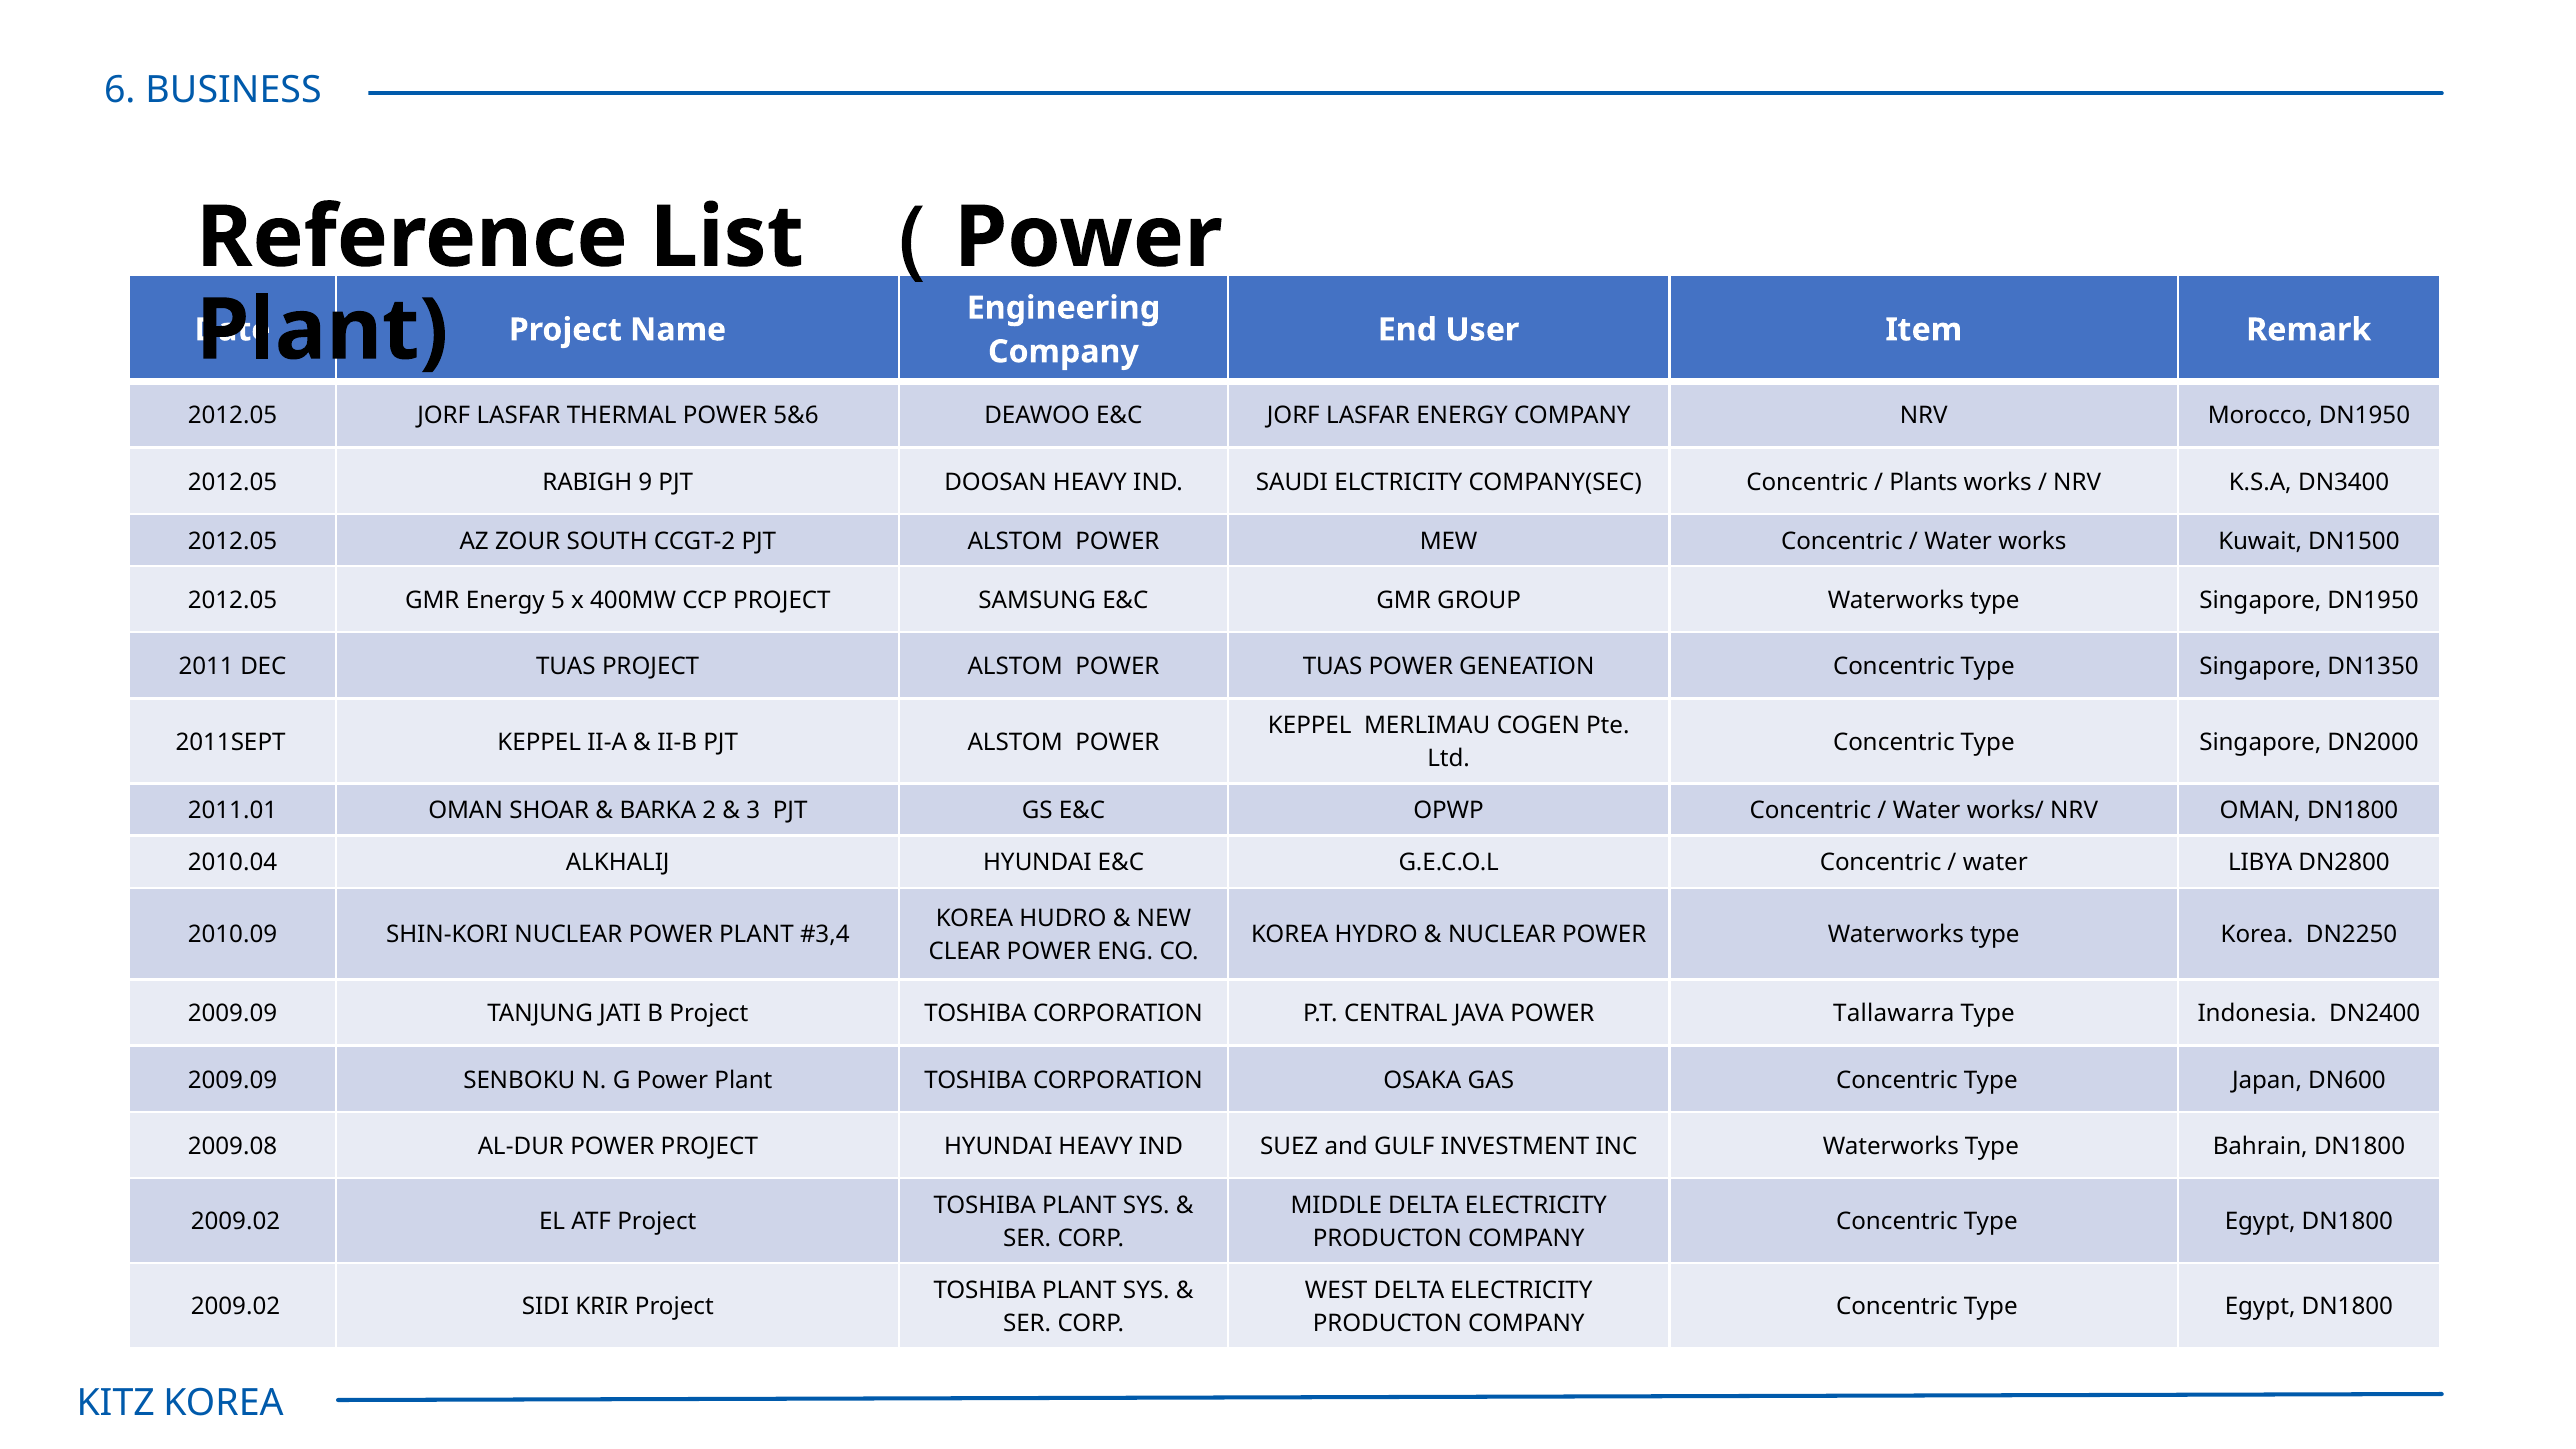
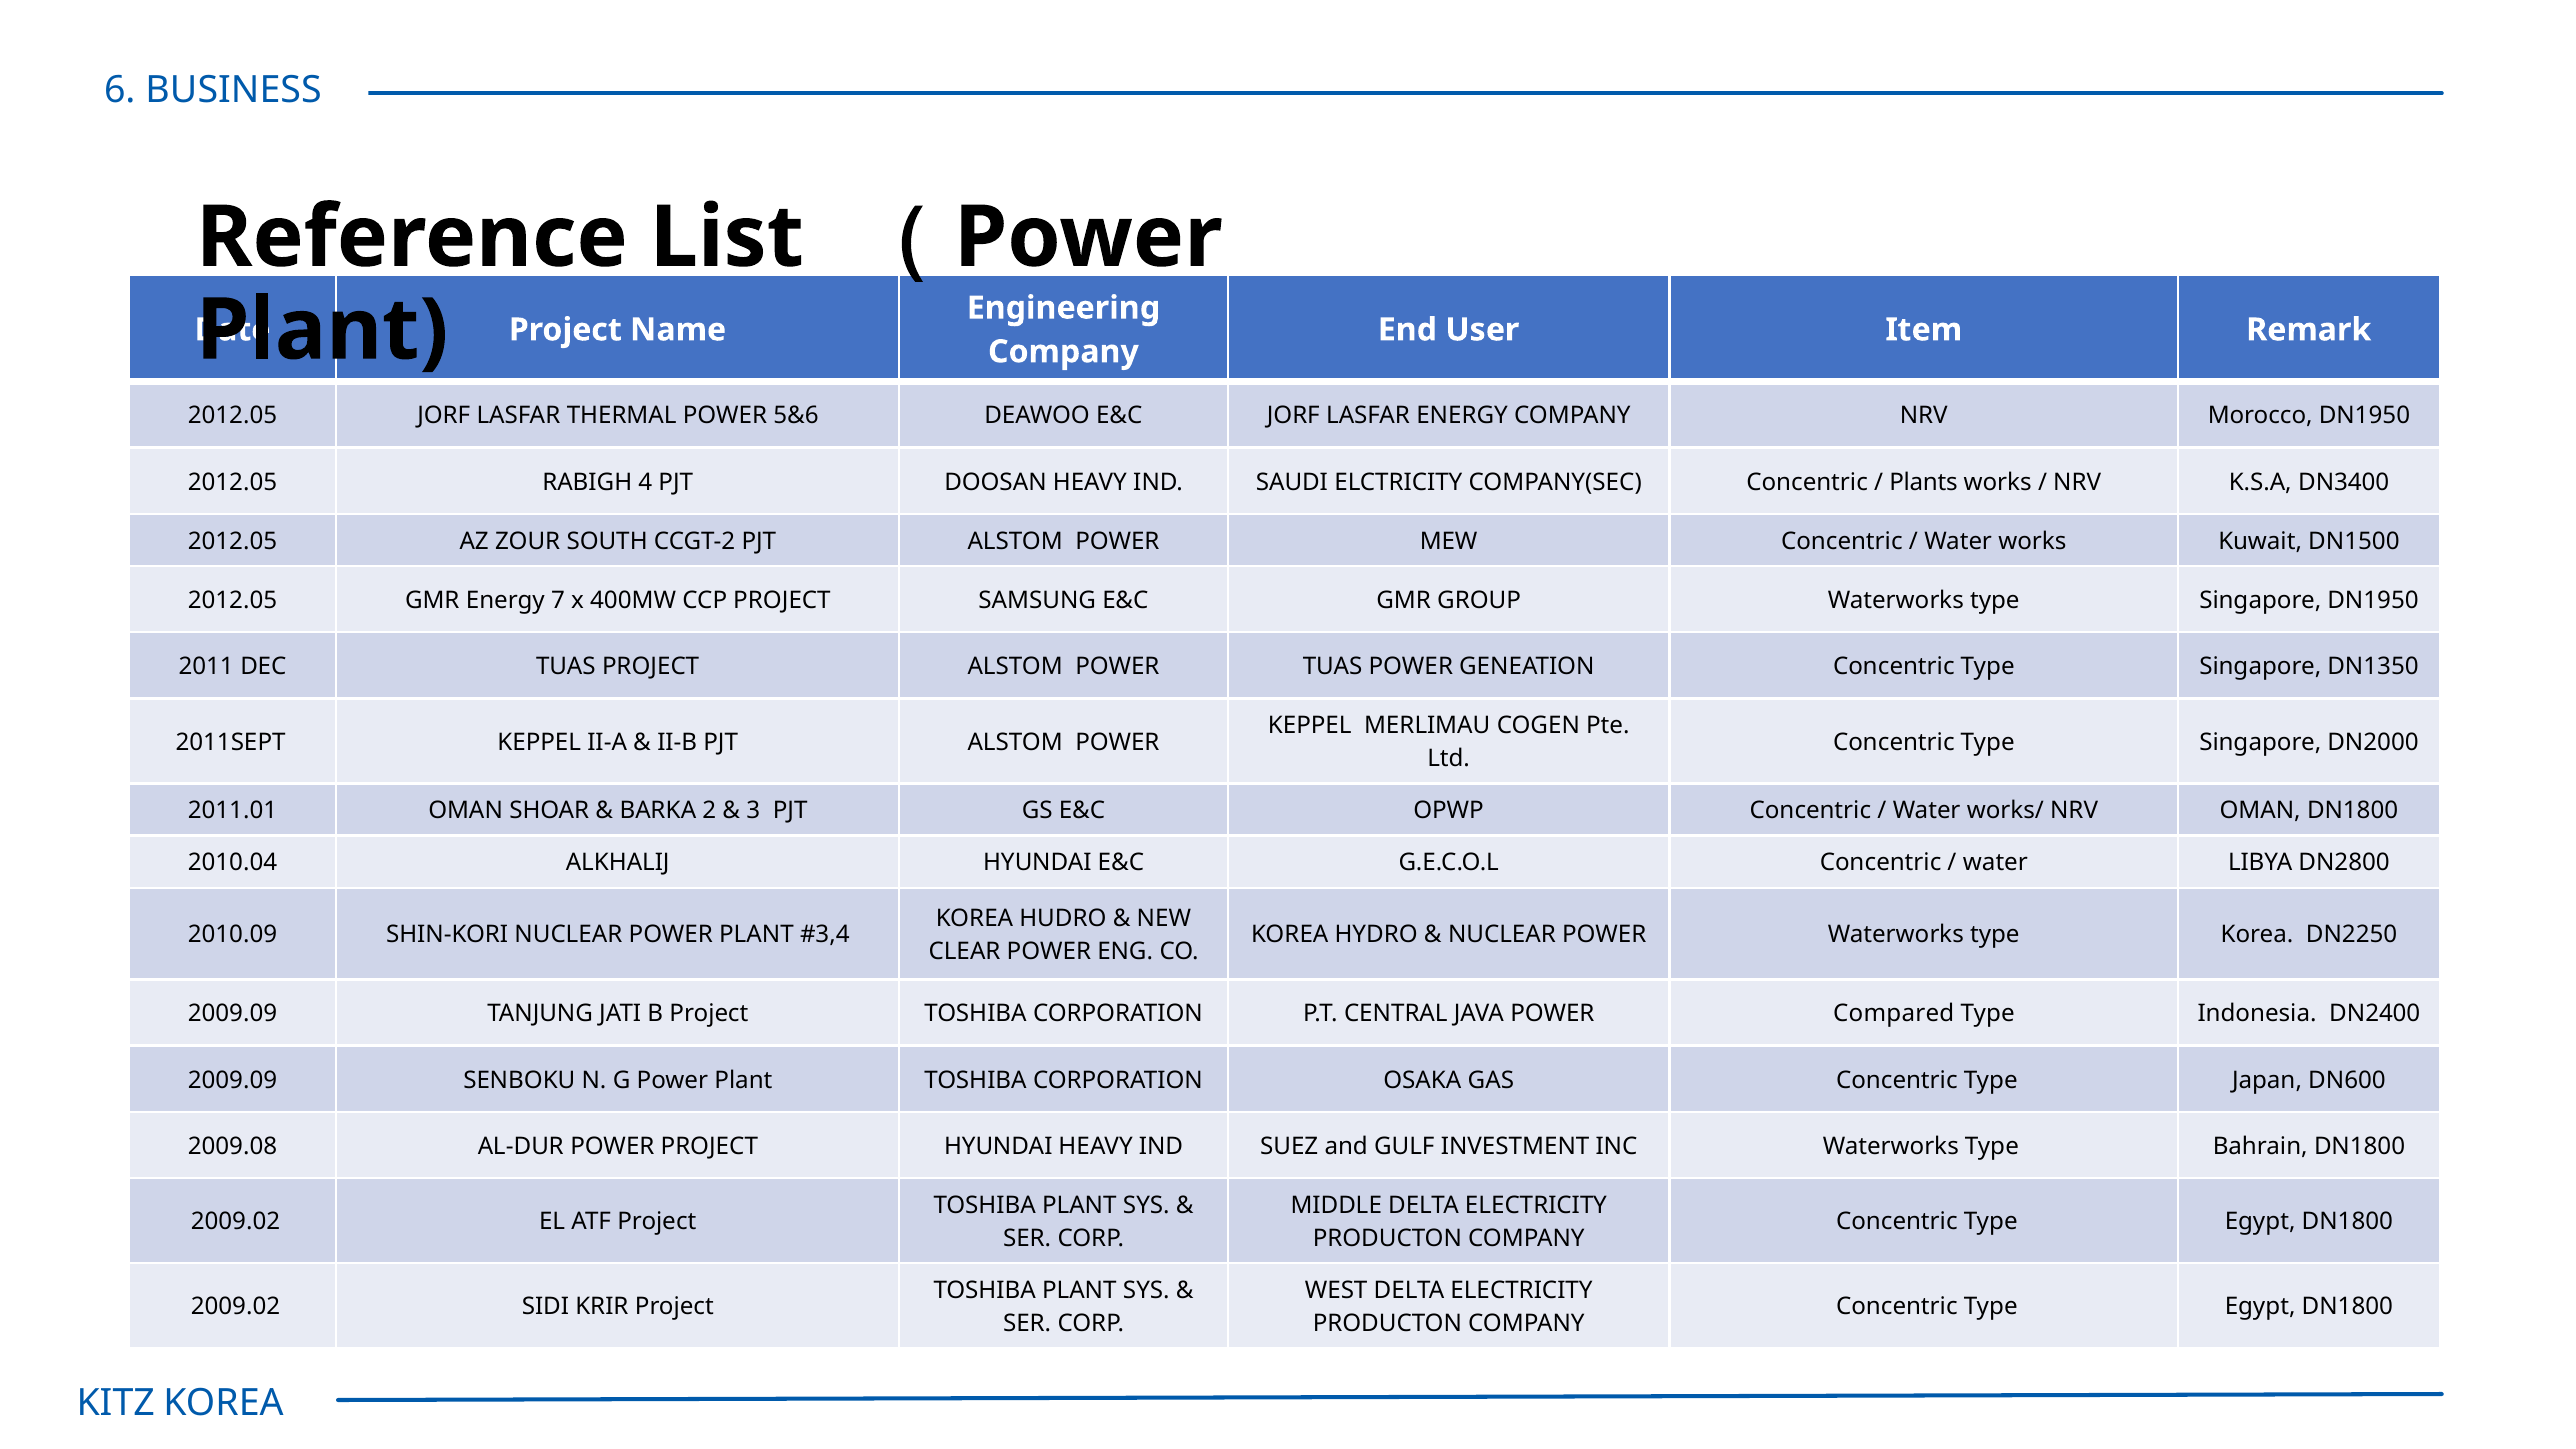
9: 9 -> 4 (645, 482)
5: 5 -> 7 (558, 600)
Tallawarra: Tallawarra -> Compared (1894, 1014)
